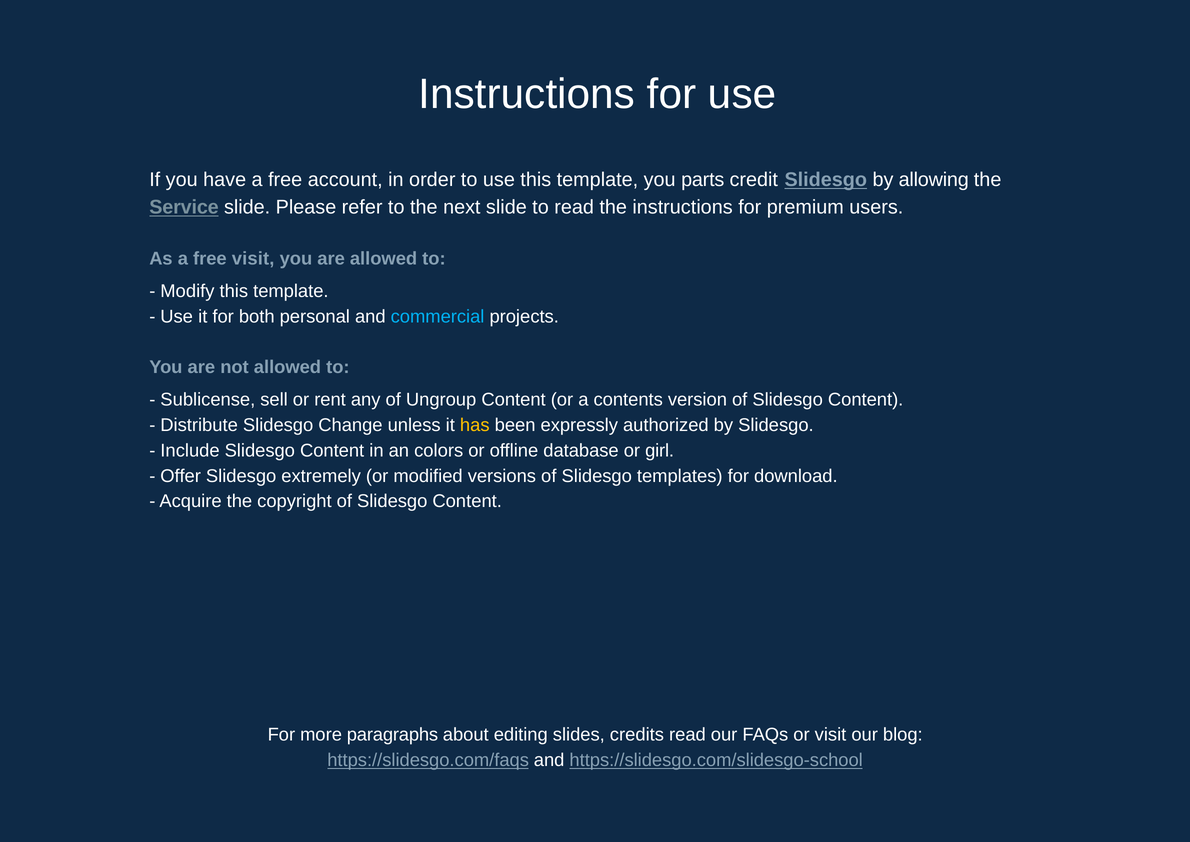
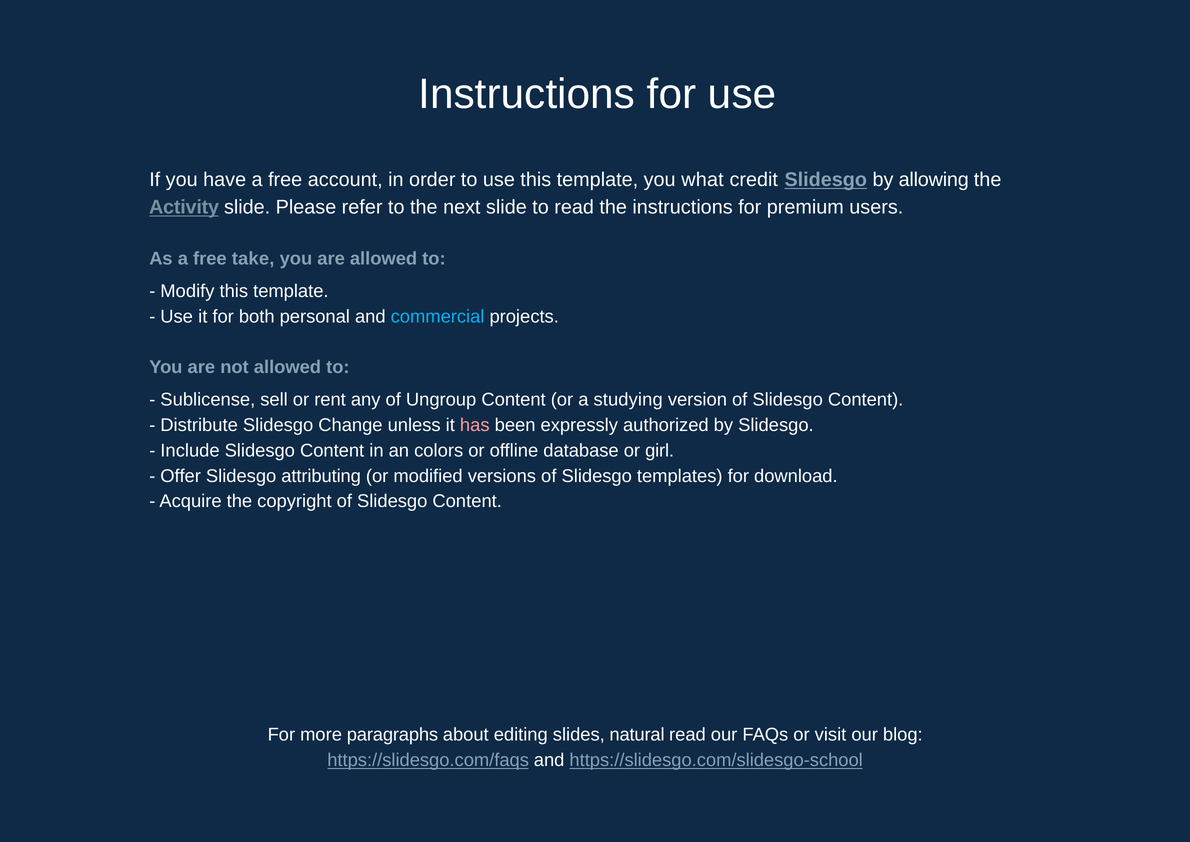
parts: parts -> what (703, 180)
Service: Service -> Activity (184, 207)
free visit: visit -> take (253, 259)
contents: contents -> studying (628, 400)
has colour: yellow -> pink (475, 425)
extremely: extremely -> attributing (321, 476)
credits: credits -> natural (637, 734)
